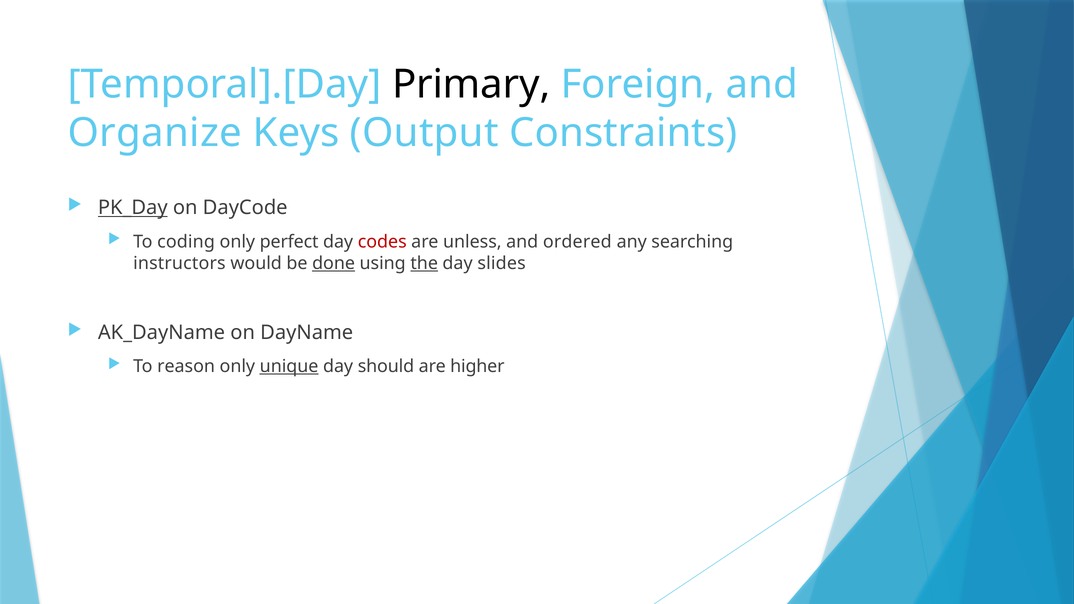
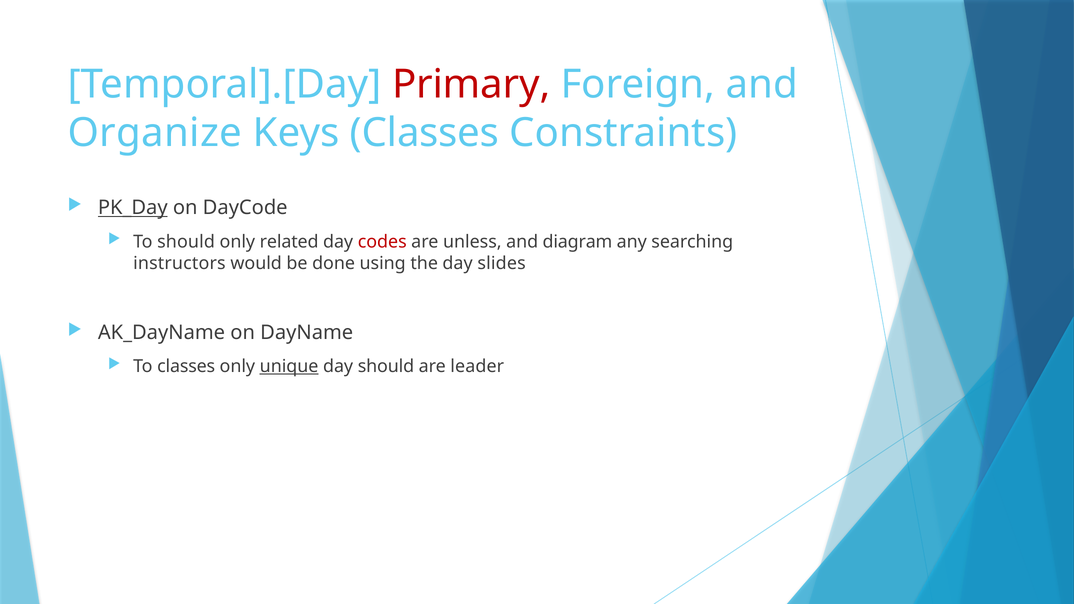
Primary colour: black -> red (471, 85)
Keys Output: Output -> Classes (425, 133)
To coding: coding -> should (186, 242)
perfect: perfect -> related (289, 242)
ordered: ordered -> diagram (577, 242)
done underline: present -> none (334, 263)
the underline: present -> none (424, 263)
To reason: reason -> classes (186, 367)
higher: higher -> leader (477, 367)
